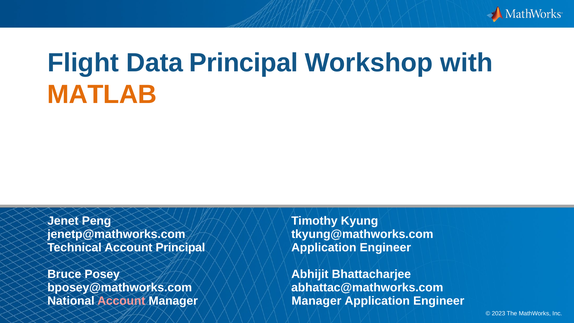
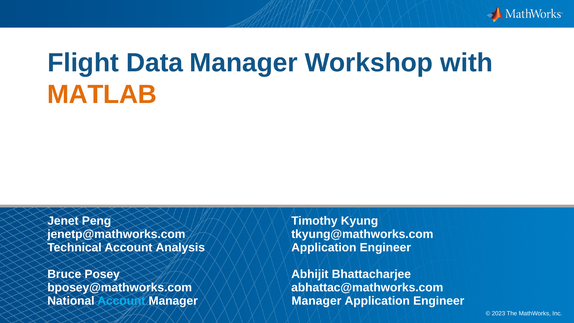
Data Principal: Principal -> Manager (244, 63)
Account Principal: Principal -> Analysis (180, 247)
Account colour: pink -> light blue (121, 301)
